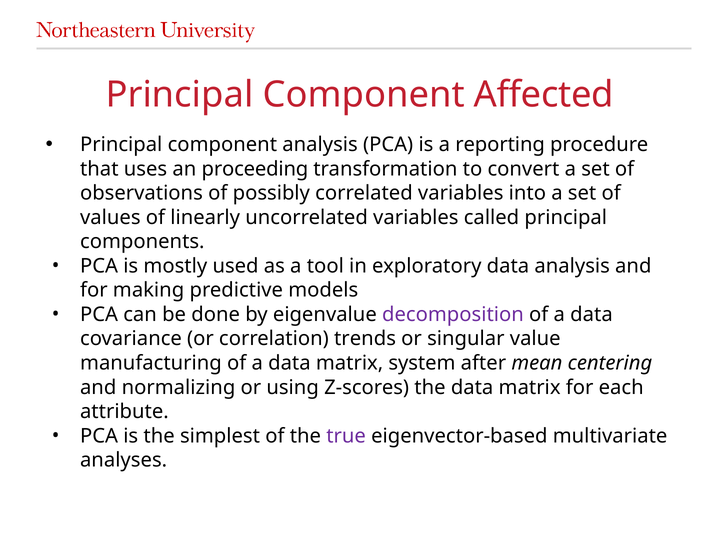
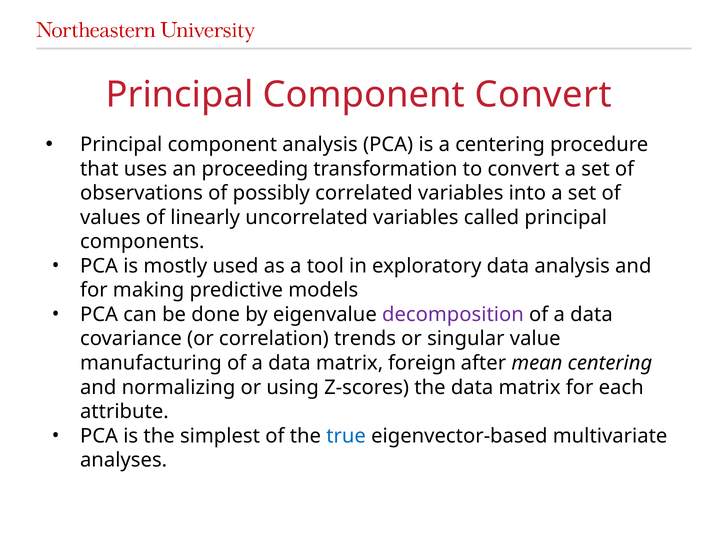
Component Affected: Affected -> Convert (543, 95)
a reporting: reporting -> centering (500, 145)
system: system -> foreign (422, 363)
true colour: purple -> blue (346, 436)
